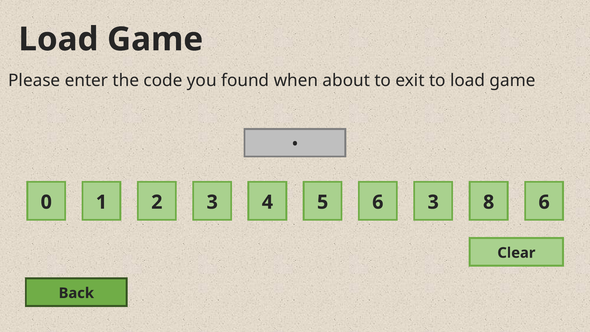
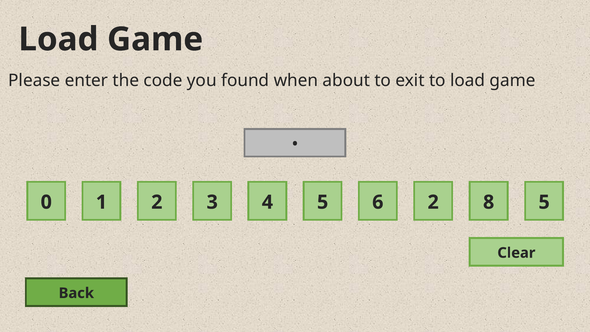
6 3: 3 -> 2 (433, 202)
0 6: 6 -> 5 (544, 202)
